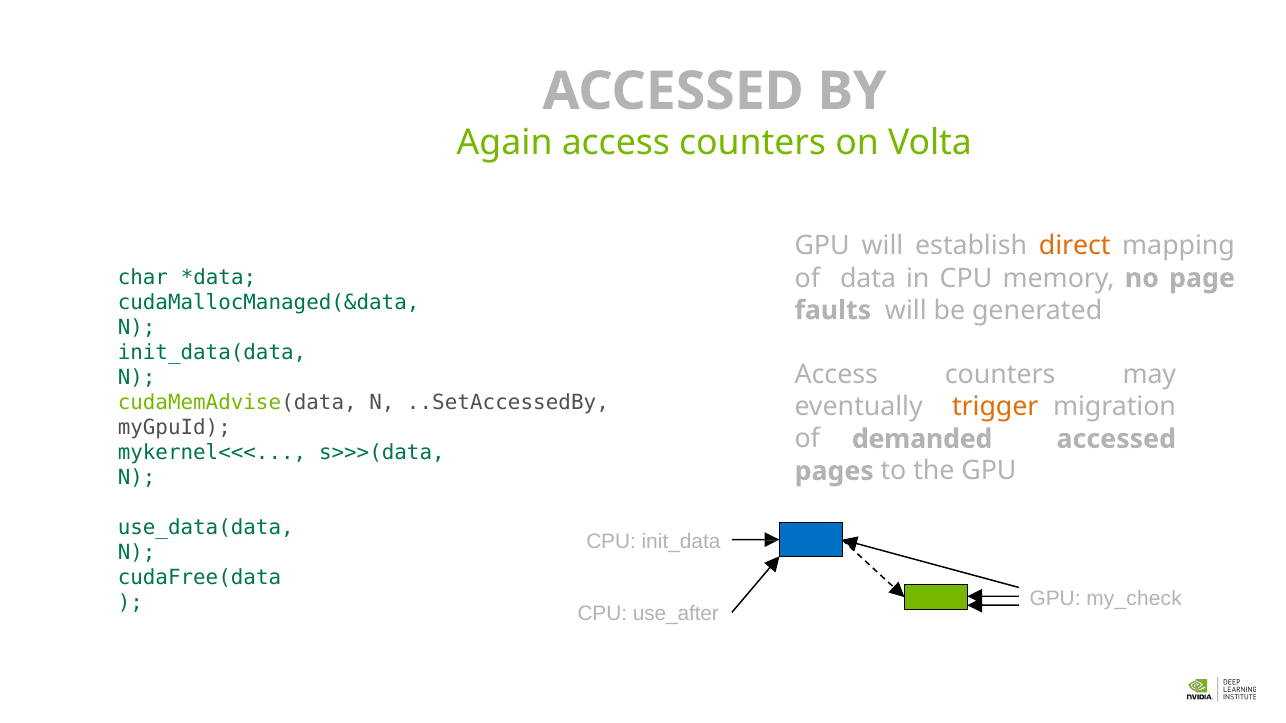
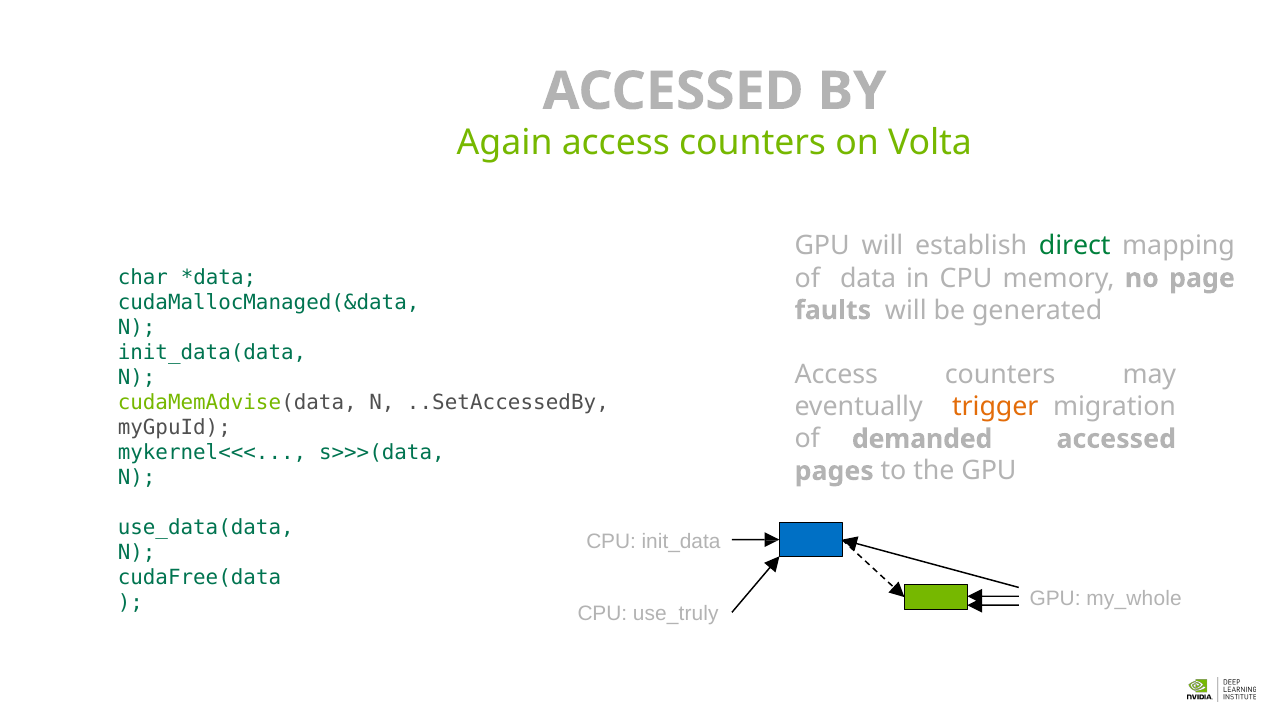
direct colour: orange -> green (1075, 246)
my_check: my_check -> my_whole (1134, 599)
use_after: use_after -> use_truly (676, 614)
